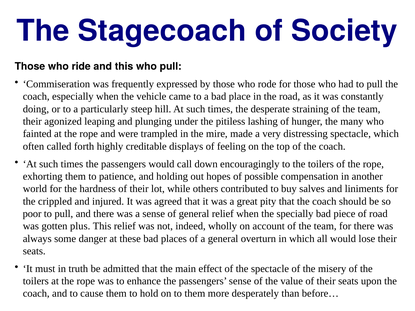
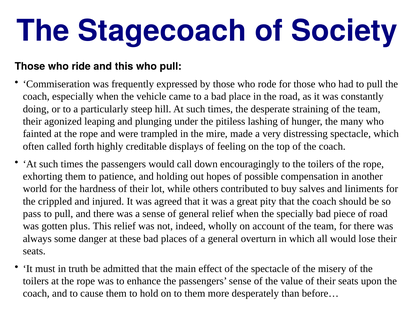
poor: poor -> pass (32, 214)
